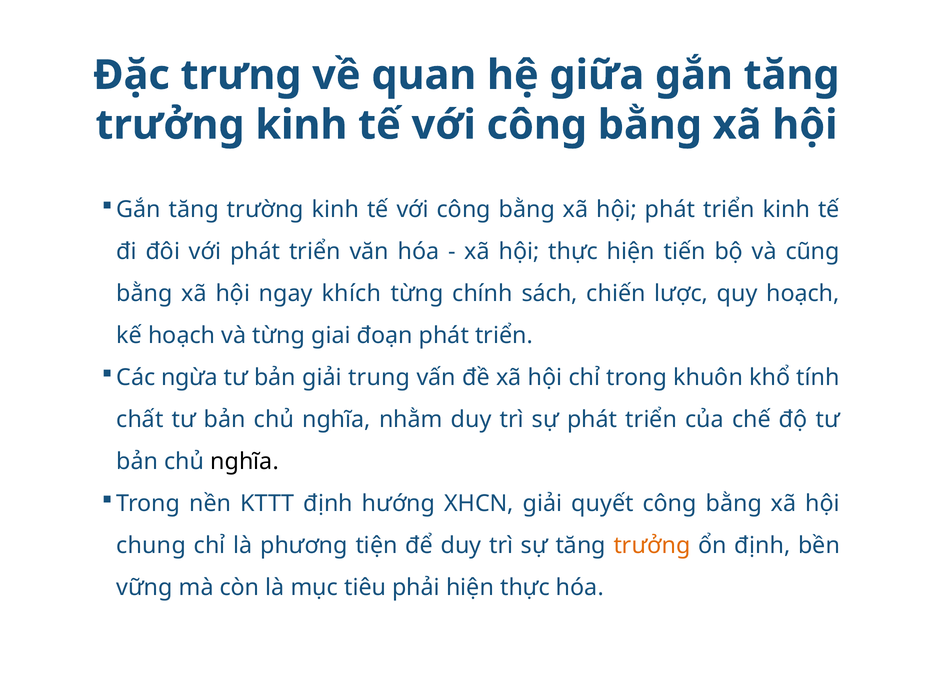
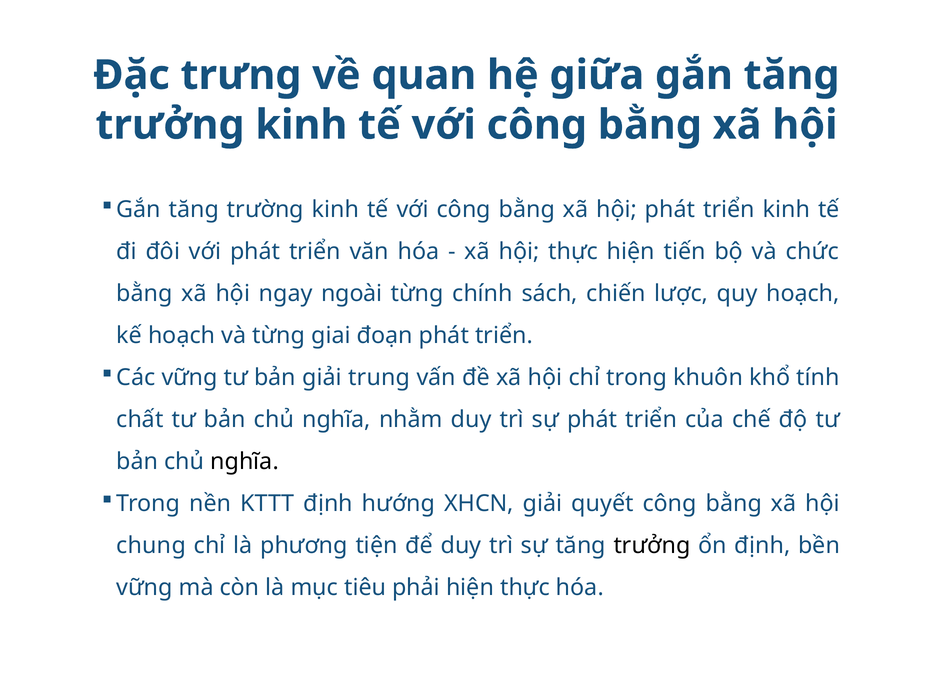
cũng: cũng -> chức (812, 252)
khích: khích -> ngoài (352, 294)
Các ngừa: ngừa -> vững (190, 378)
trưởng colour: orange -> black (652, 546)
